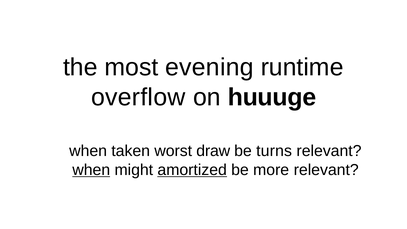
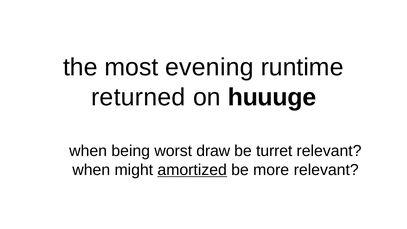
overflow: overflow -> returned (138, 97)
taken: taken -> being (131, 151)
turns: turns -> turret (274, 151)
when underline: present -> none (91, 170)
